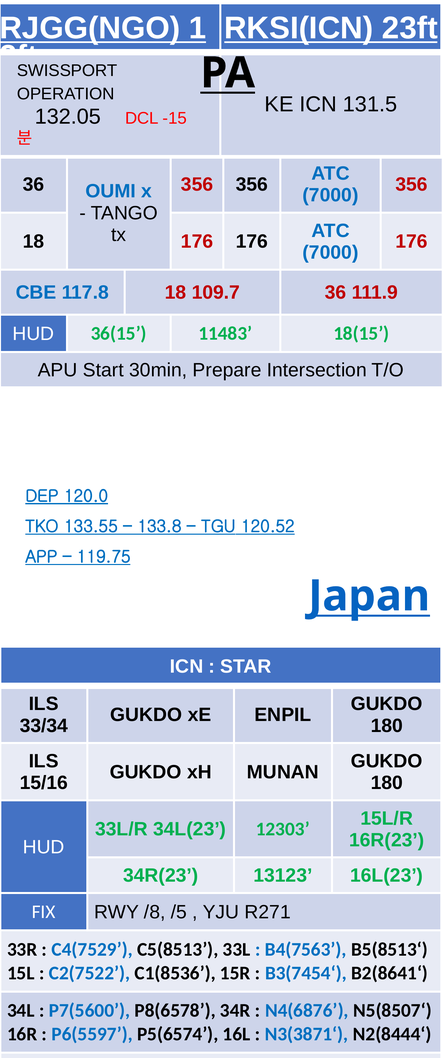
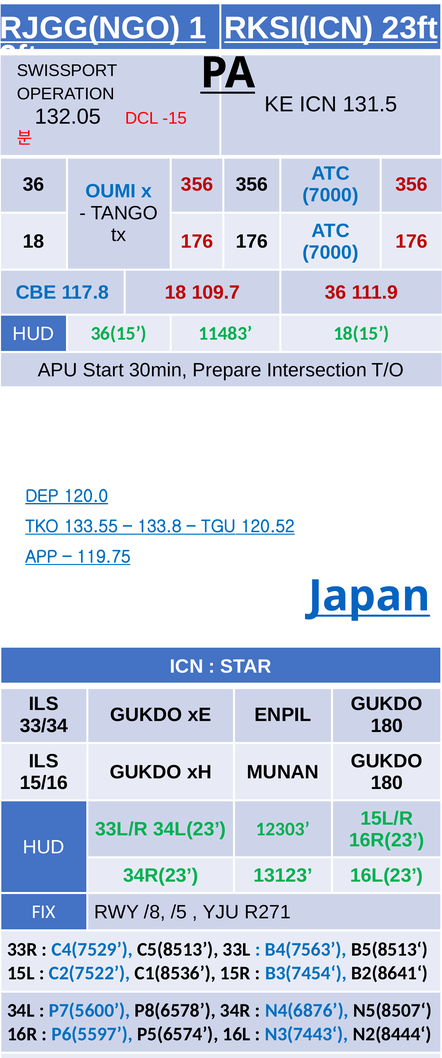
N3(3871‘: N3(3871‘ -> N3(7443‘ (306, 1034)
